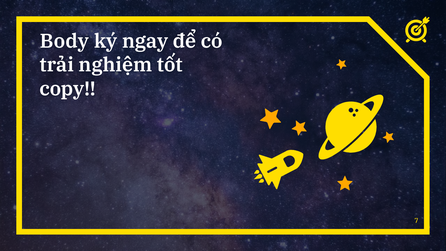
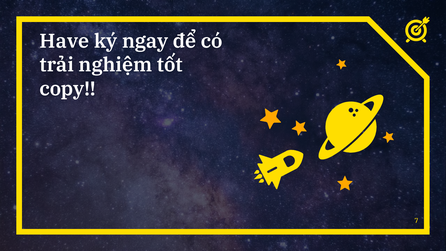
Body: Body -> Have (64, 41)
